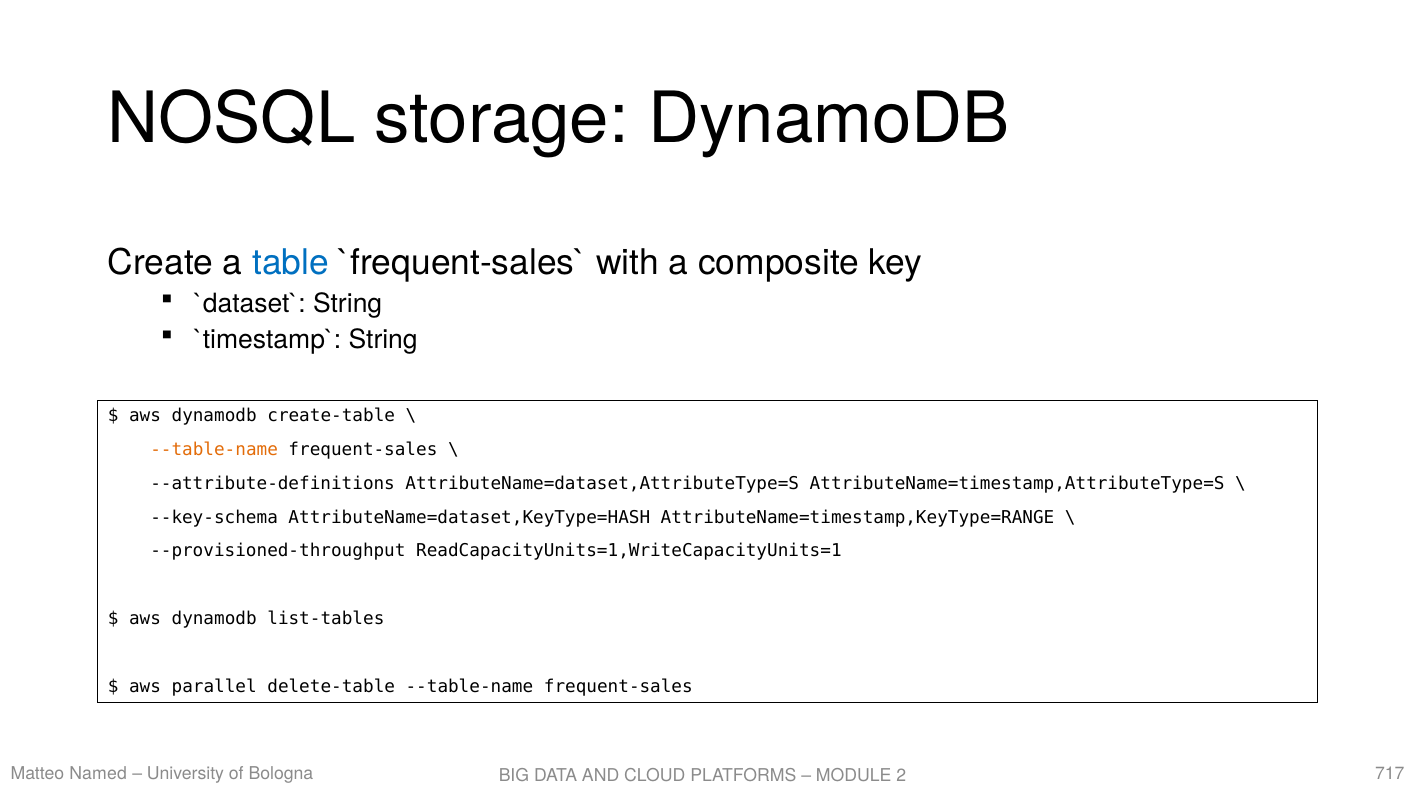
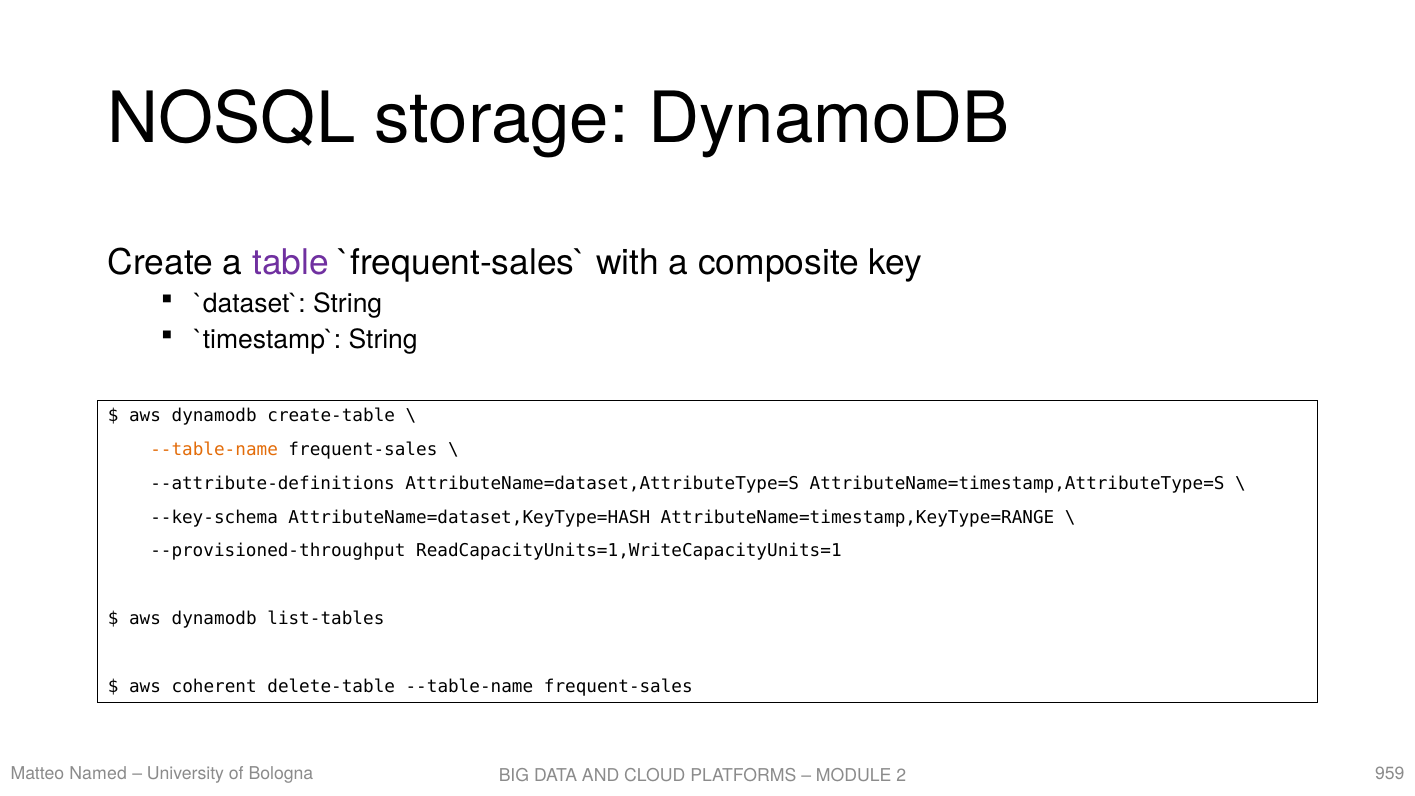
table colour: blue -> purple (291, 262)
parallel: parallel -> coherent (214, 686)
717: 717 -> 959 (1390, 774)
